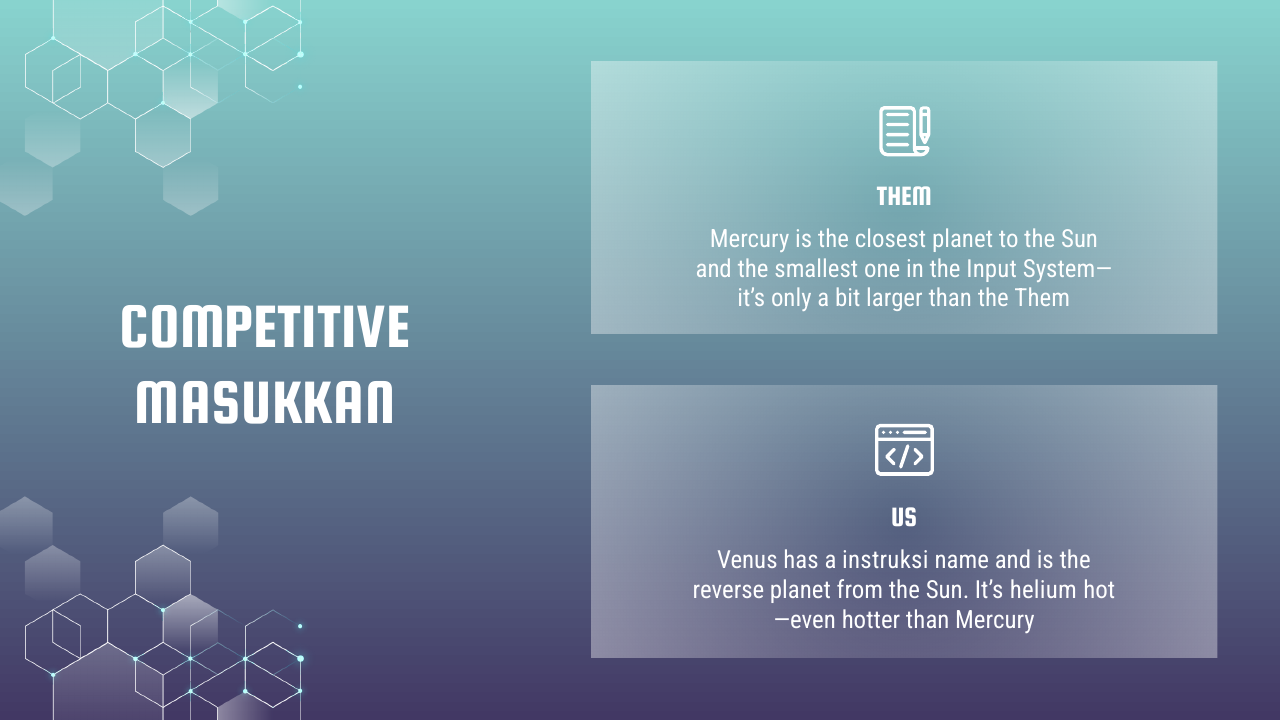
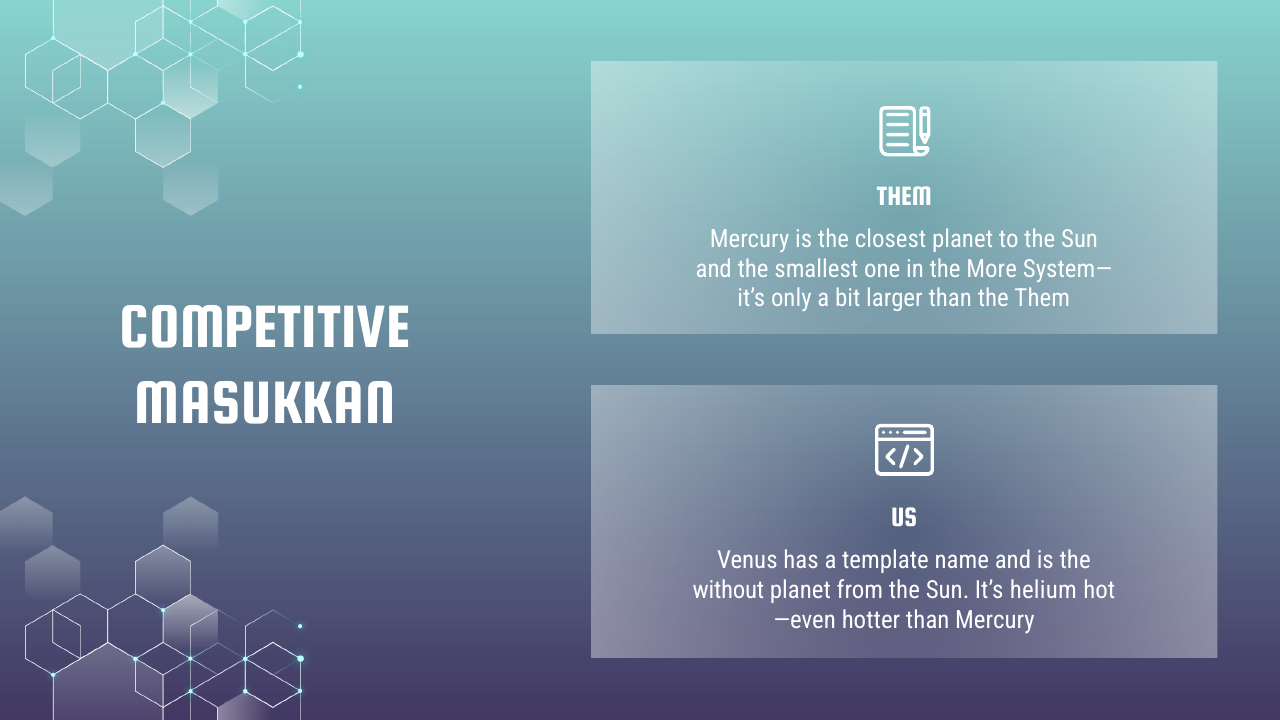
Input: Input -> More (992, 269)
instruksi: instruksi -> template (885, 560)
reverse: reverse -> without (728, 590)
